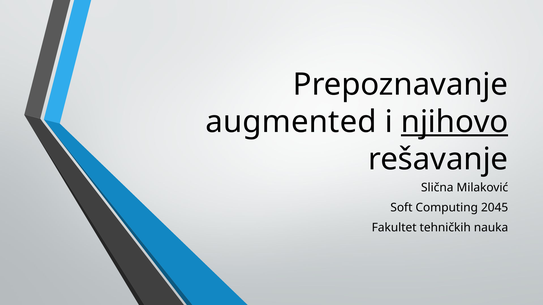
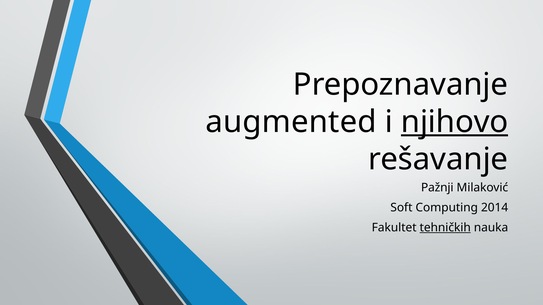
Slična: Slična -> Pažnji (437, 188)
2045: 2045 -> 2014 (495, 208)
tehničkih underline: none -> present (445, 228)
